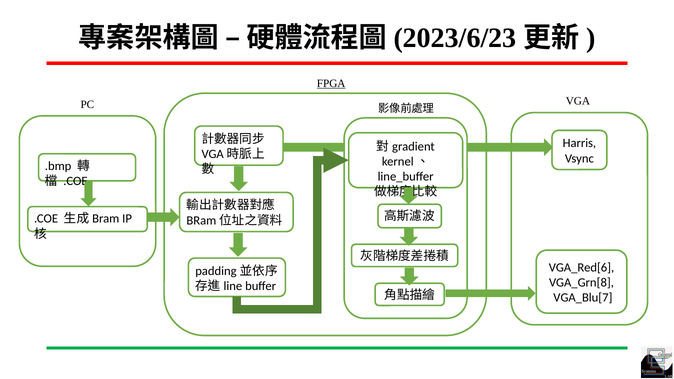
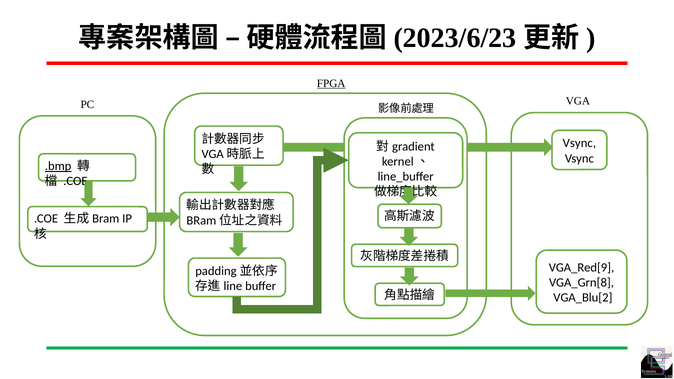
Harris: Harris -> Vsync (579, 143)
.bmp underline: none -> present (58, 166)
VGA_Red[6: VGA_Red[6 -> VGA_Red[9 (582, 267)
VGA_Blu[7: VGA_Blu[7 -> VGA_Blu[2 (583, 298)
